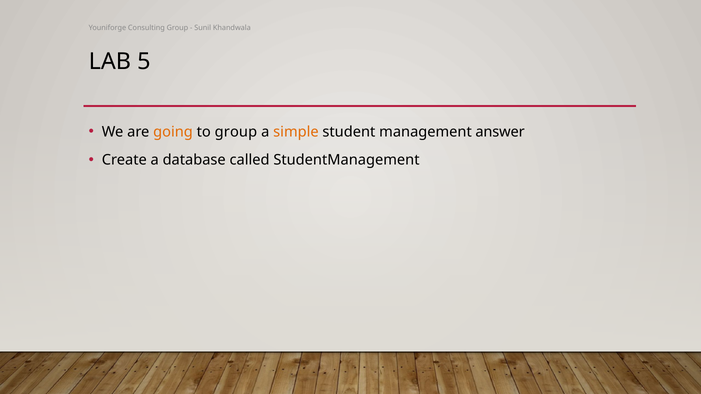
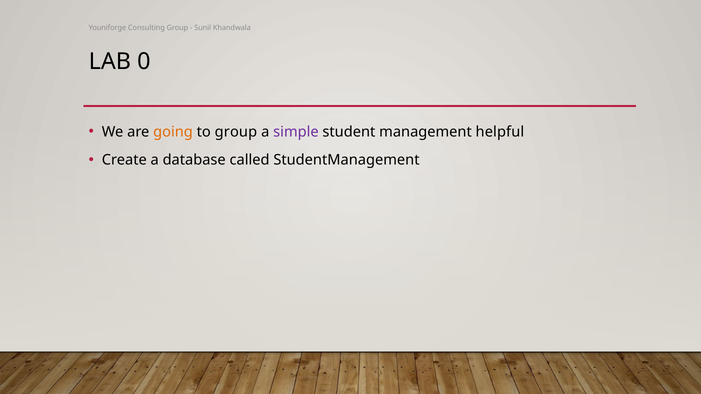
5: 5 -> 0 (144, 61)
simple colour: orange -> purple (296, 132)
answer: answer -> helpful (500, 132)
